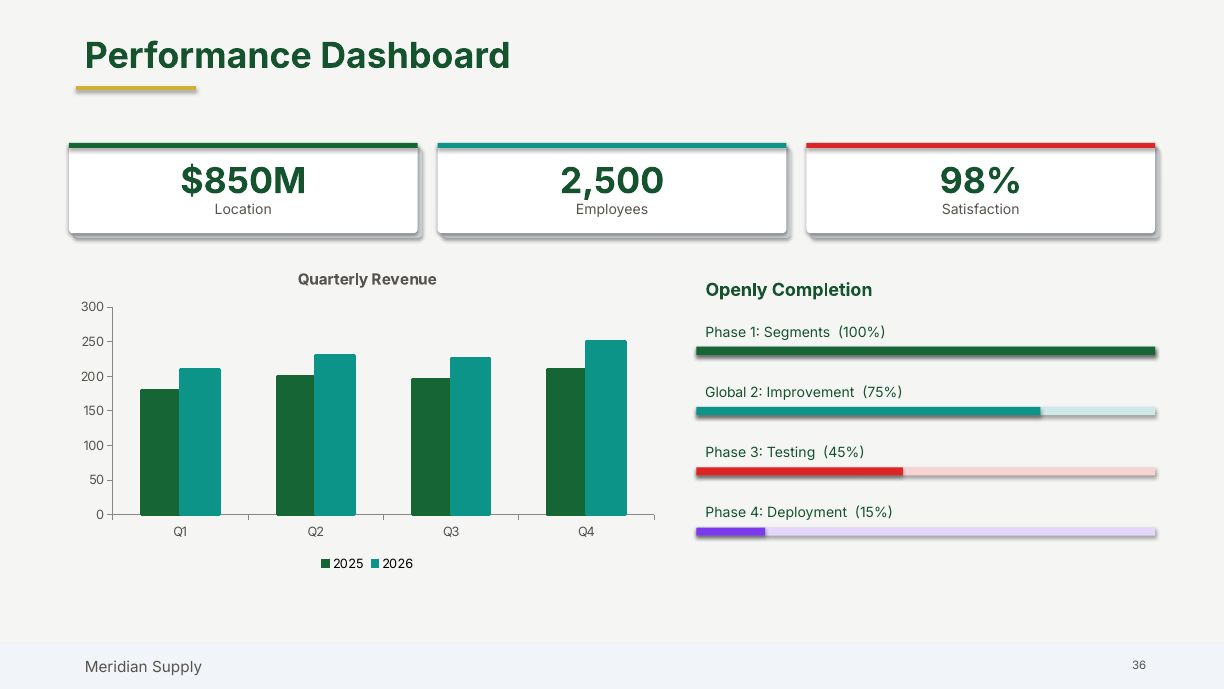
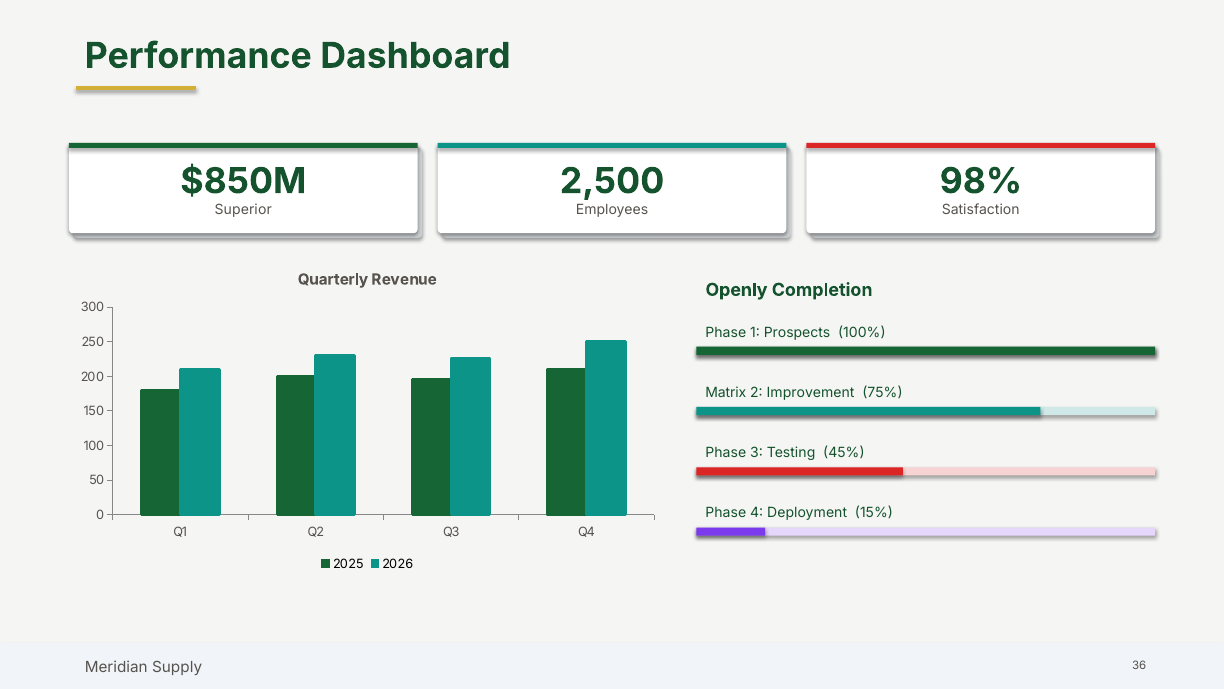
Location: Location -> Superior (243, 210)
Segments: Segments -> Prospects (797, 332)
Global: Global -> Matrix (726, 393)
